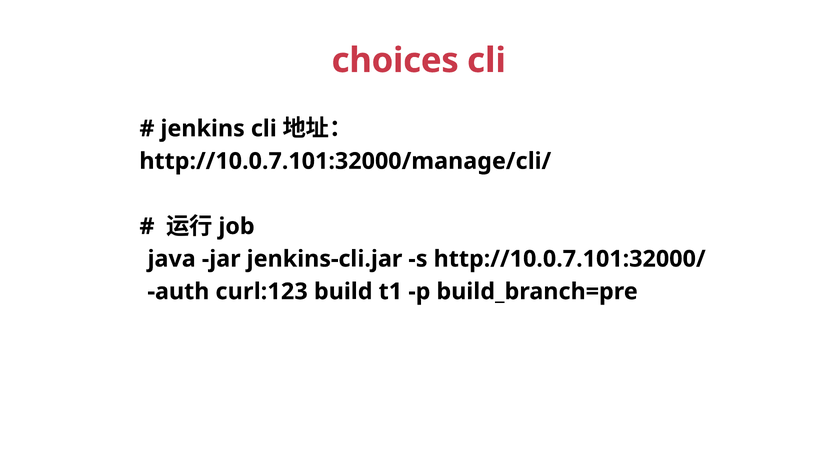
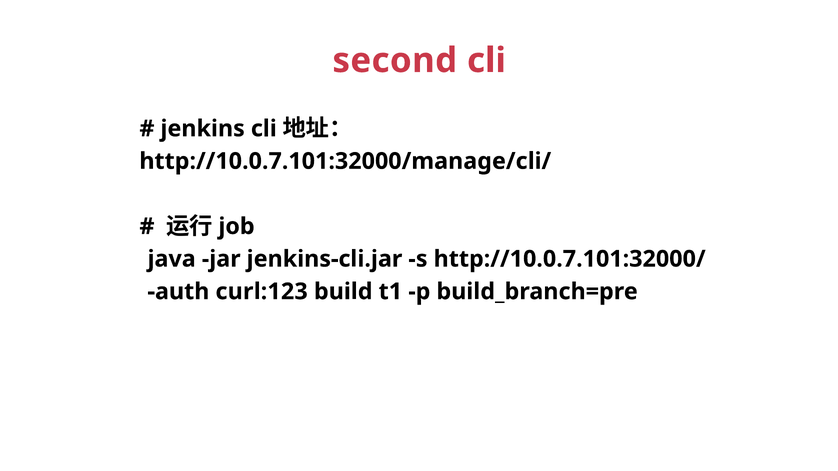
choices: choices -> second (395, 61)
